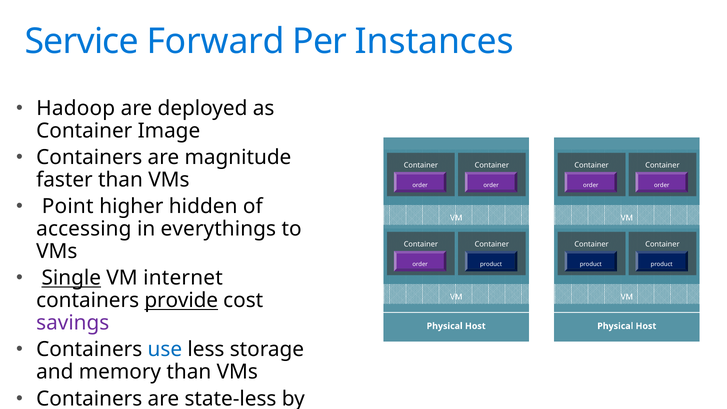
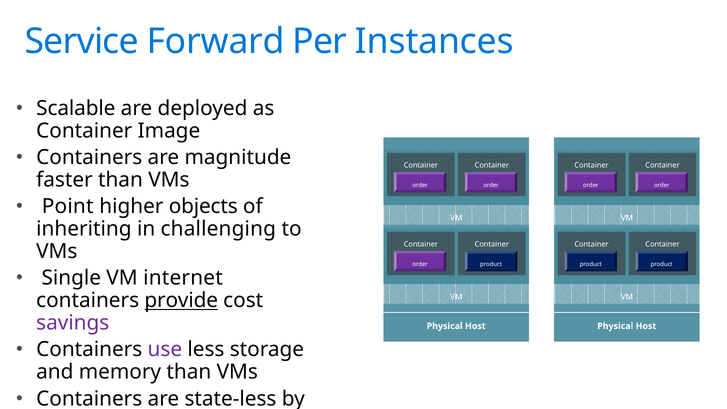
Hadoop: Hadoop -> Scalable (76, 108)
hidden: hidden -> objects (203, 206)
accessing: accessing -> inheriting (84, 229)
everythings: everythings -> challenging (218, 229)
Single underline: present -> none (71, 278)
use colour: blue -> purple (165, 349)
